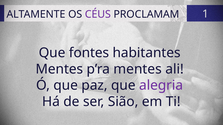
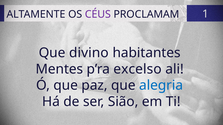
fontes: fontes -> divino (89, 53)
p’ra mentes: mentes -> excelso (138, 69)
alegria colour: purple -> blue (161, 86)
